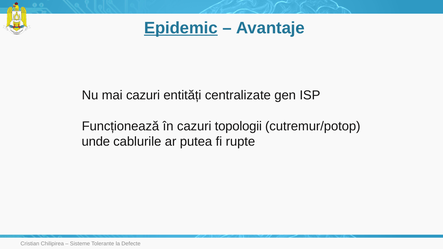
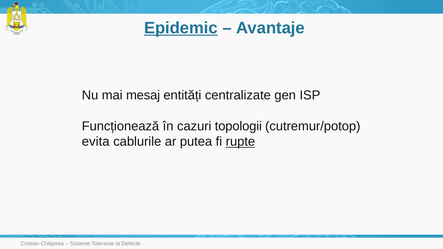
mai cazuri: cazuri -> mesaj (143, 95)
unde: unde -> evita (96, 142)
rupte underline: none -> present (240, 142)
